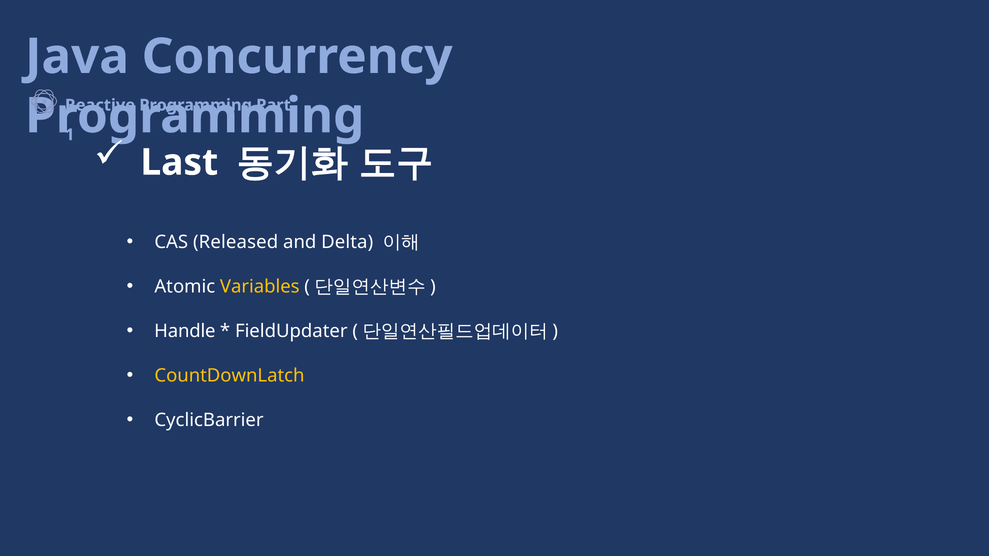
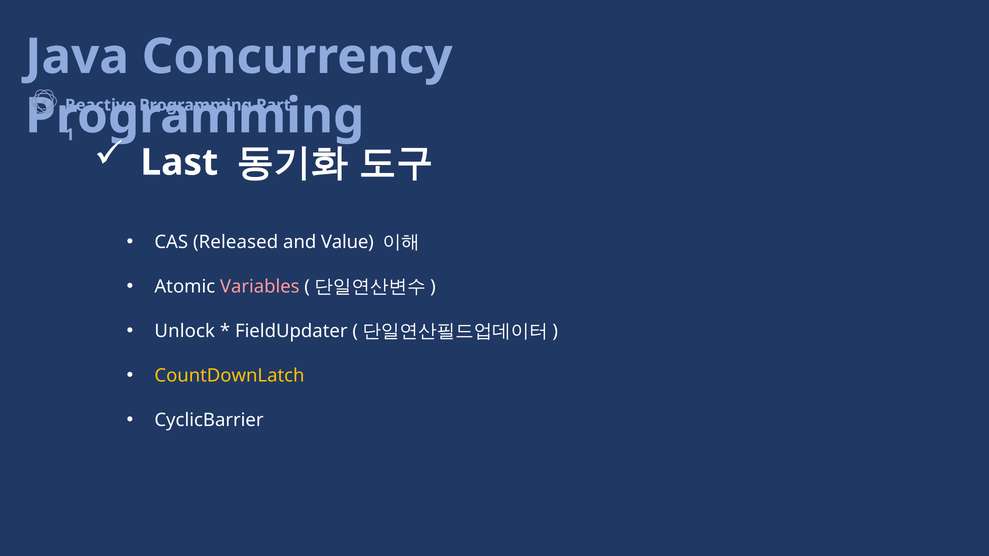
Delta: Delta -> Value (347, 242)
Variables colour: yellow -> pink (260, 287)
Handle: Handle -> Unlock (185, 331)
